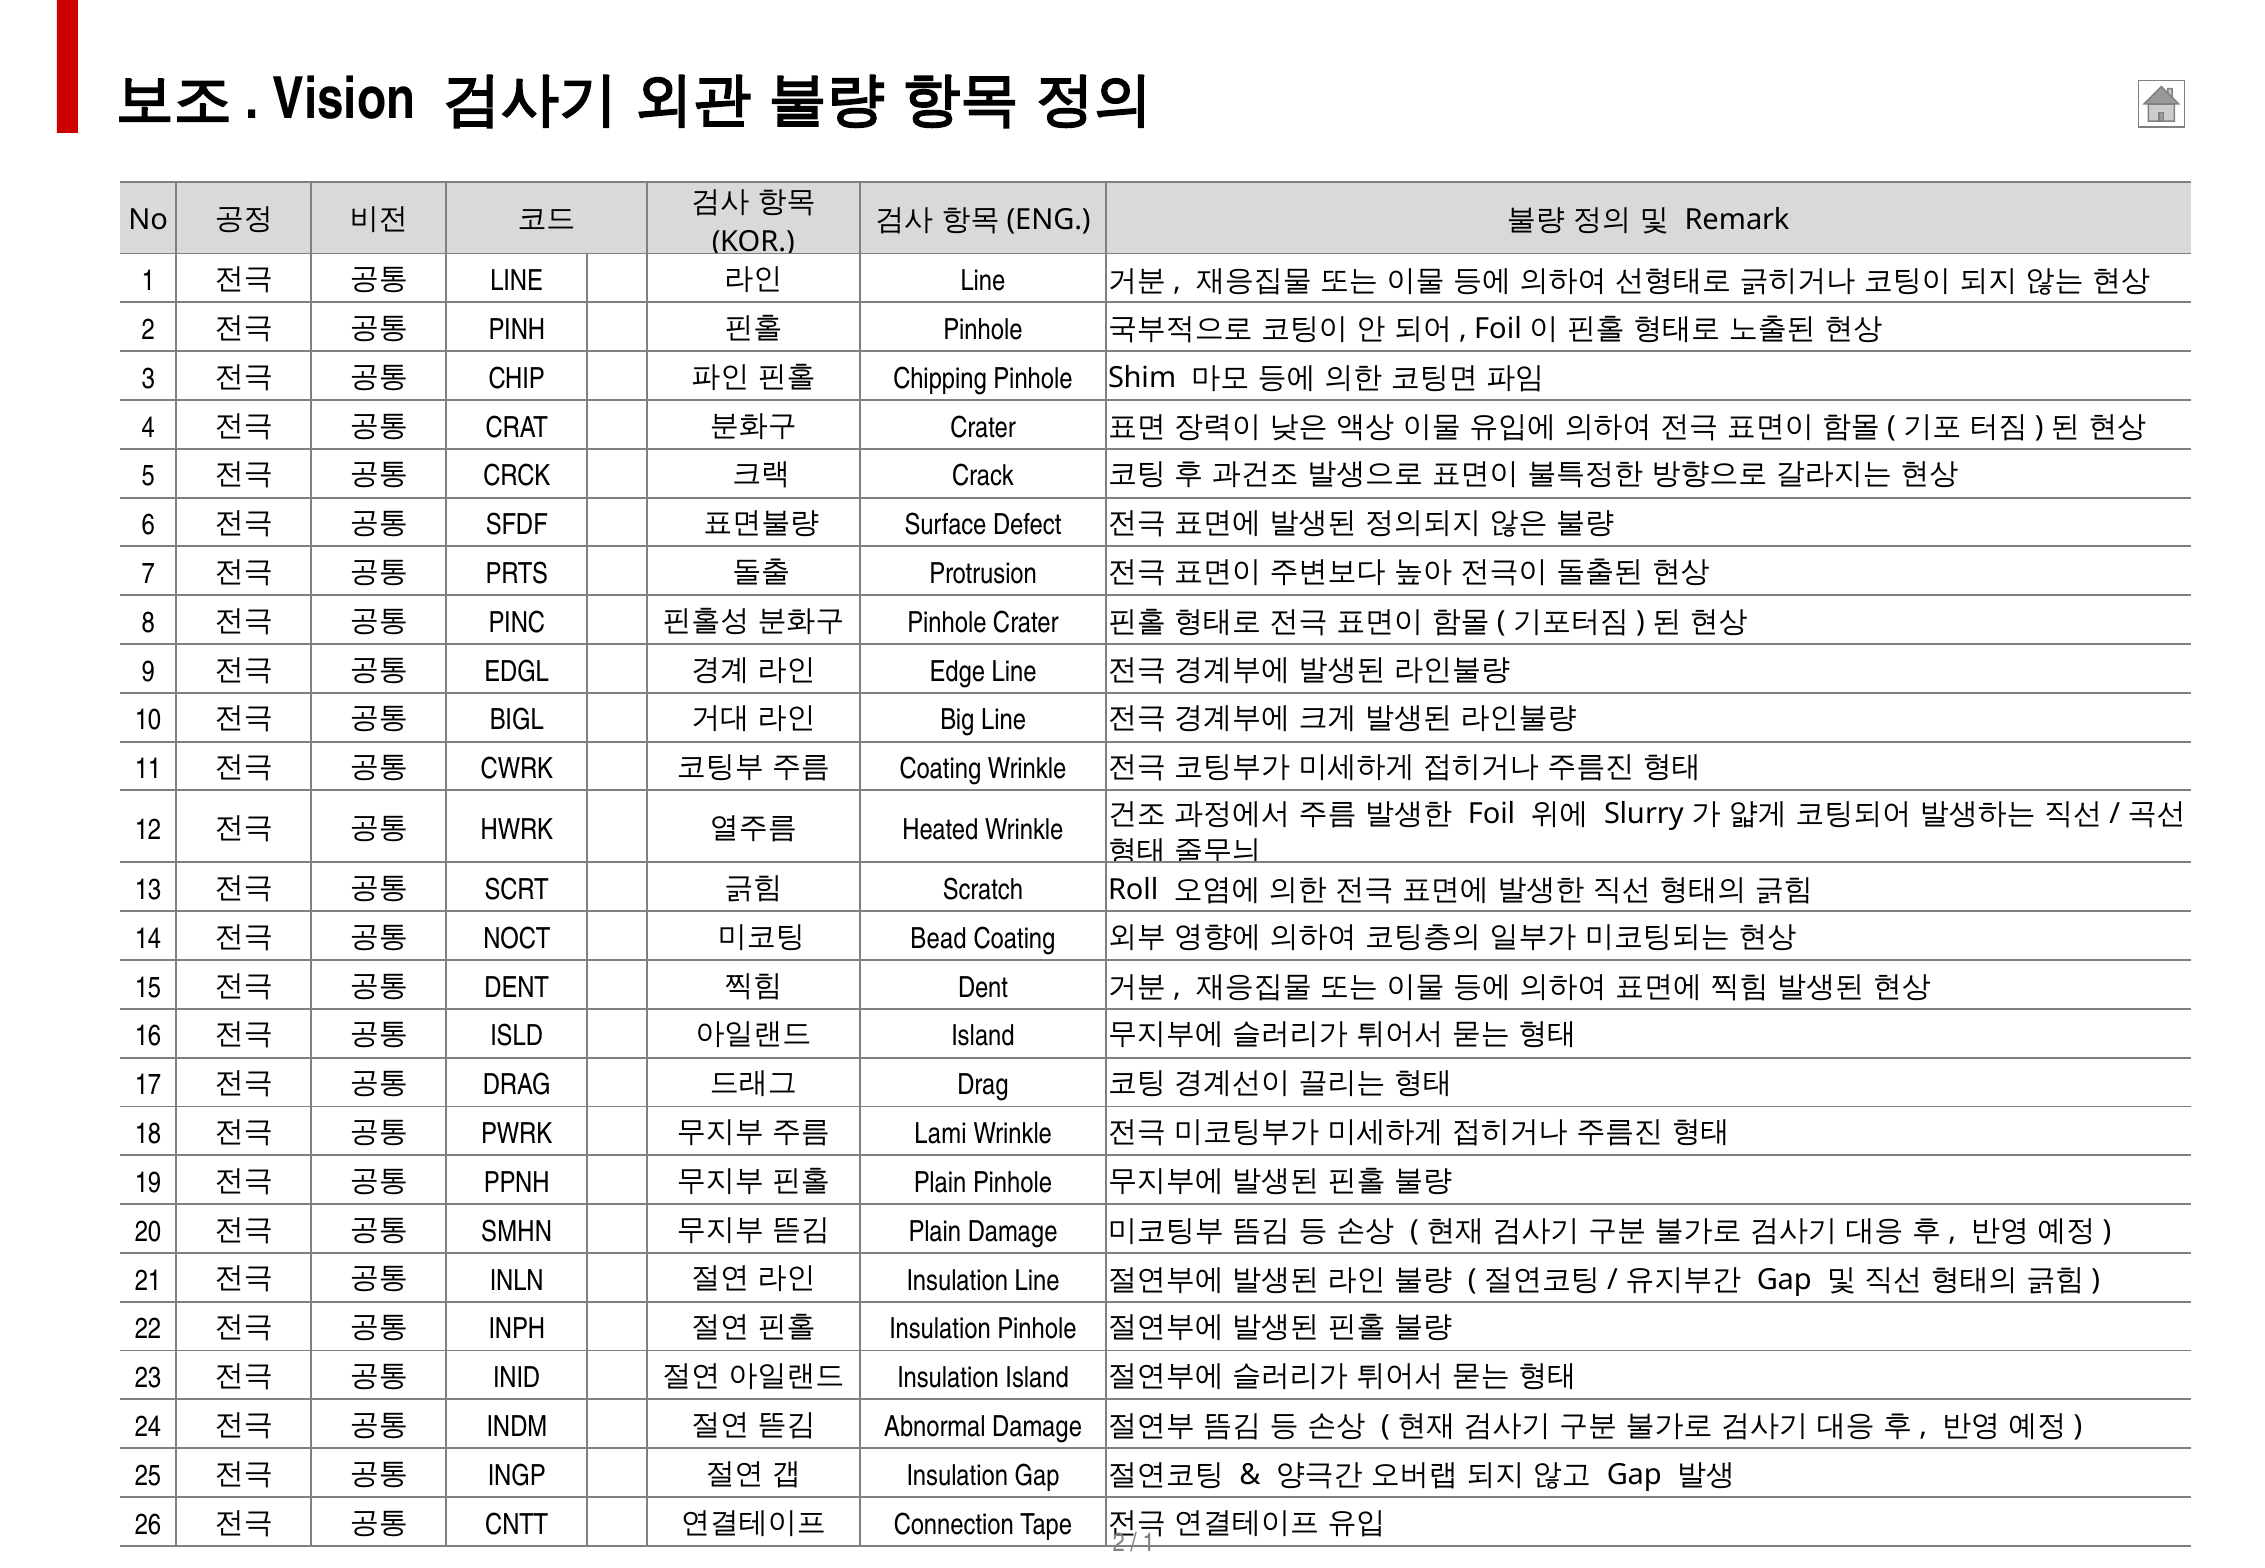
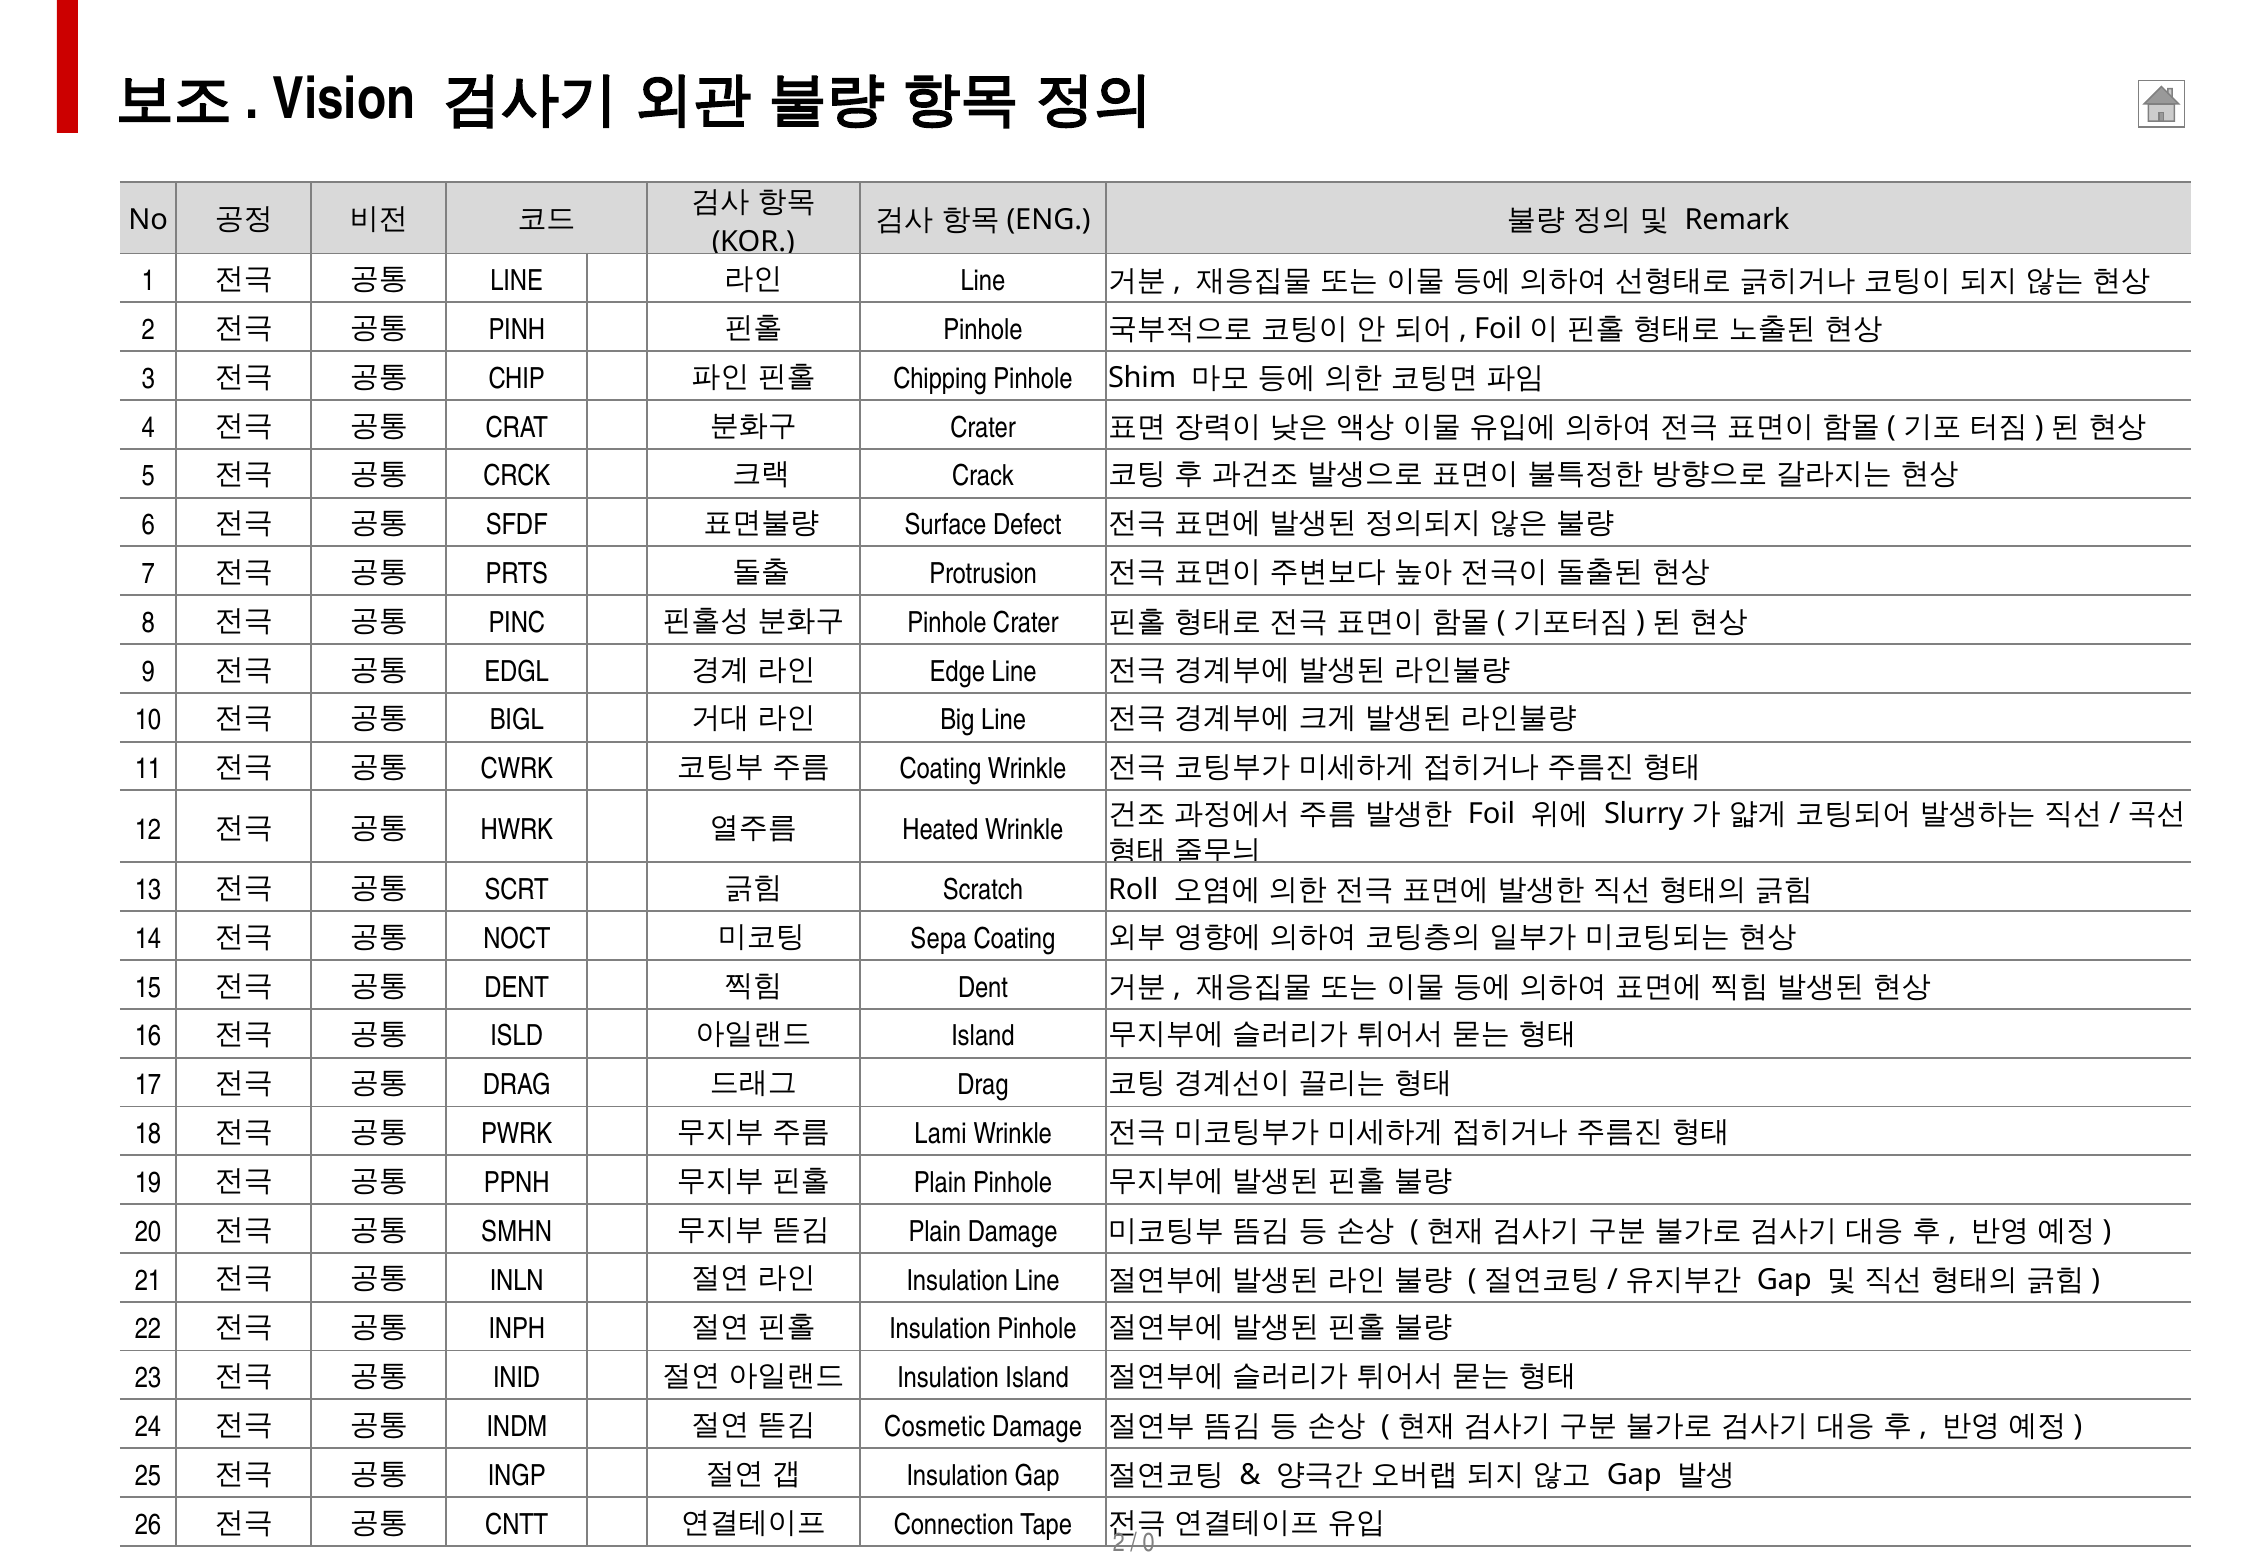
Bead: Bead -> Sepa (939, 939)
Abnormal: Abnormal -> Cosmetic (935, 1427)
1: 1 -> 0 (1149, 1543)
